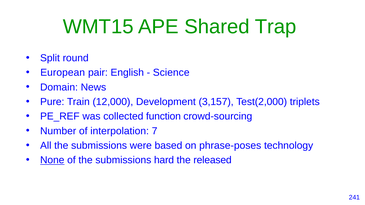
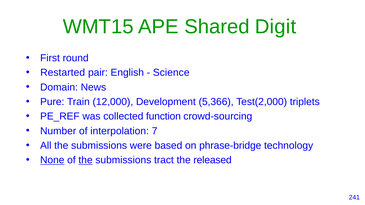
Trap: Trap -> Digit (276, 27)
Split: Split -> First (50, 58)
European: European -> Restarted (63, 73)
3,157: 3,157 -> 5,366 (216, 102)
phrase-poses: phrase-poses -> phrase-bridge (230, 146)
the underline: none -> present (86, 160)
hard: hard -> tract (164, 160)
